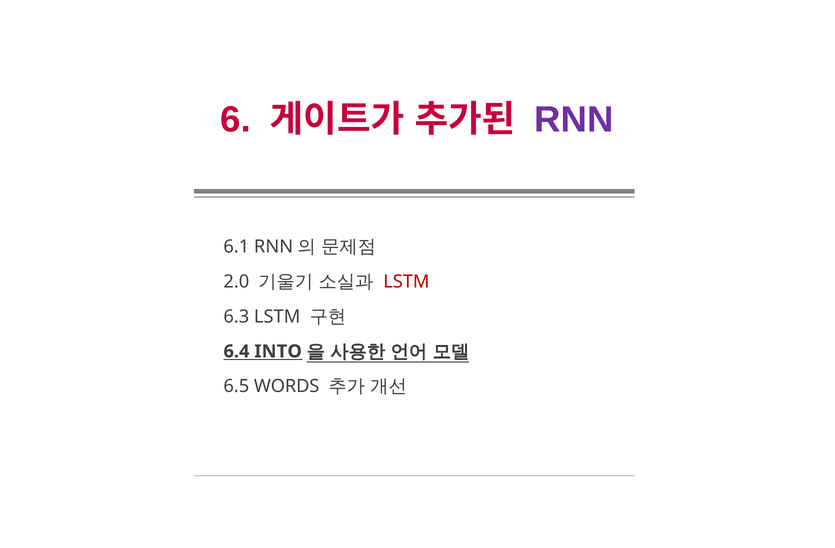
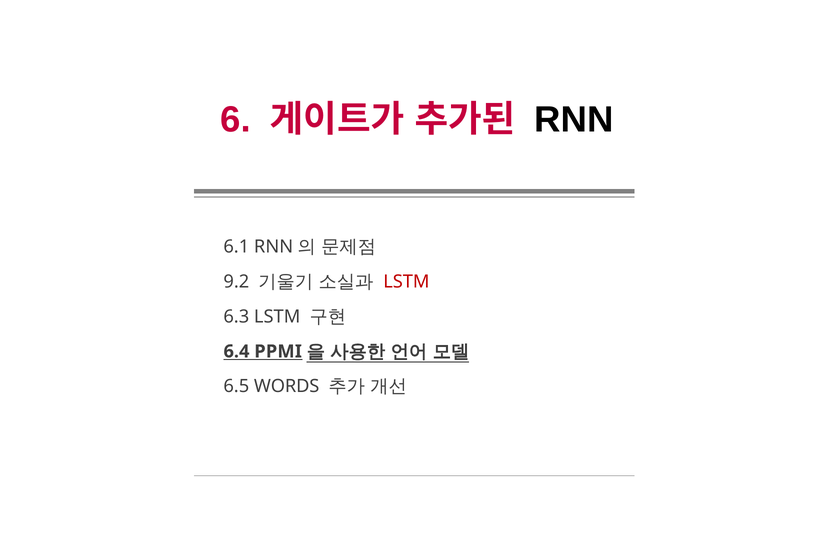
RNN colour: purple -> black (574, 120)
2.0: 2.0 -> 9.2 (236, 282)
INTO: INTO -> PPMI (278, 352)
